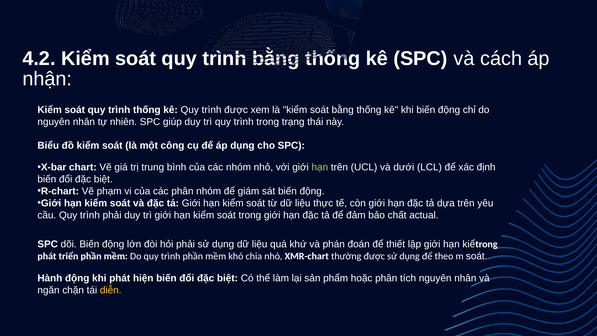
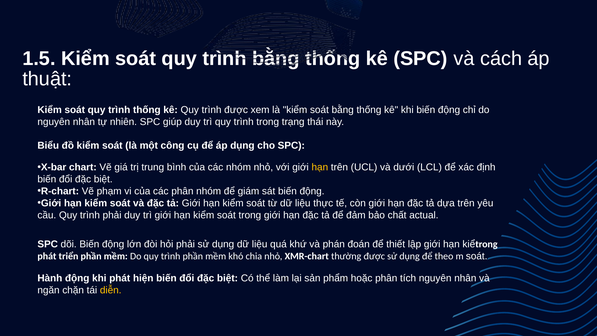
4.2: 4.2 -> 1.5 (39, 59)
nhận: nhận -> thuật (47, 79)
hạn colour: light green -> yellow (320, 167)
